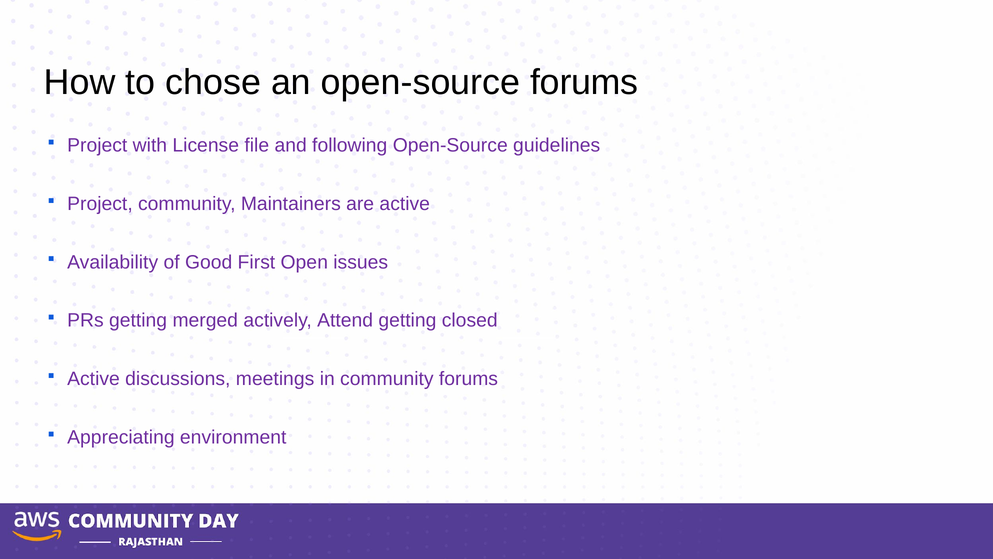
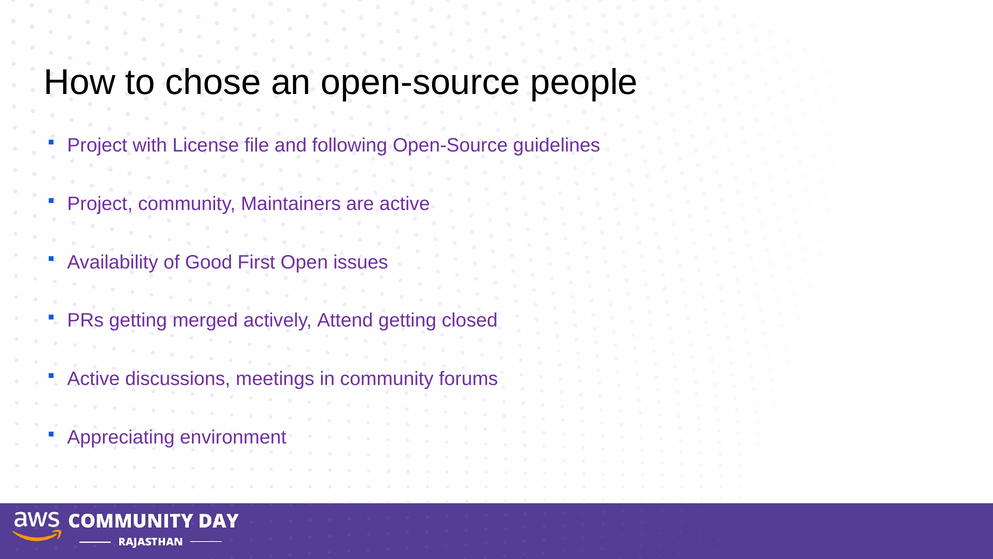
open-source forums: forums -> people (584, 82)
